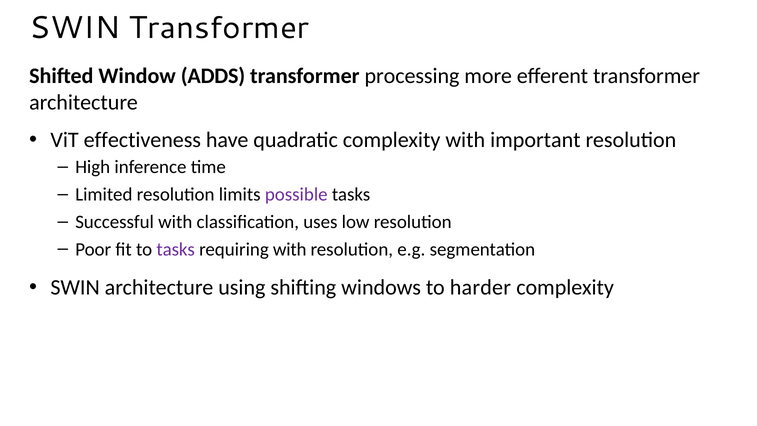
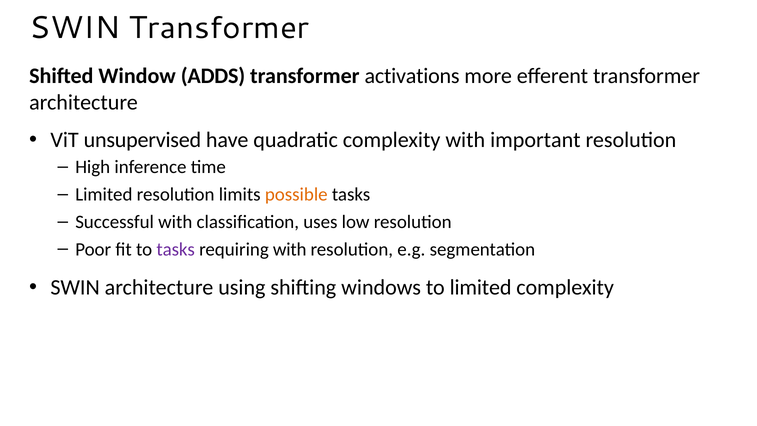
processing: processing -> activations (412, 76)
effectiveness: effectiveness -> unsupervised (142, 140)
possible colour: purple -> orange (296, 194)
to harder: harder -> limited (481, 287)
